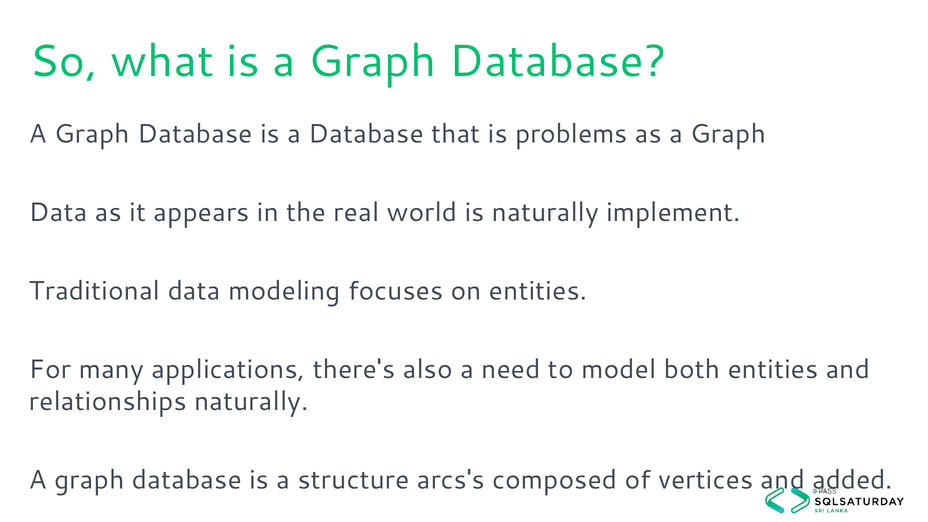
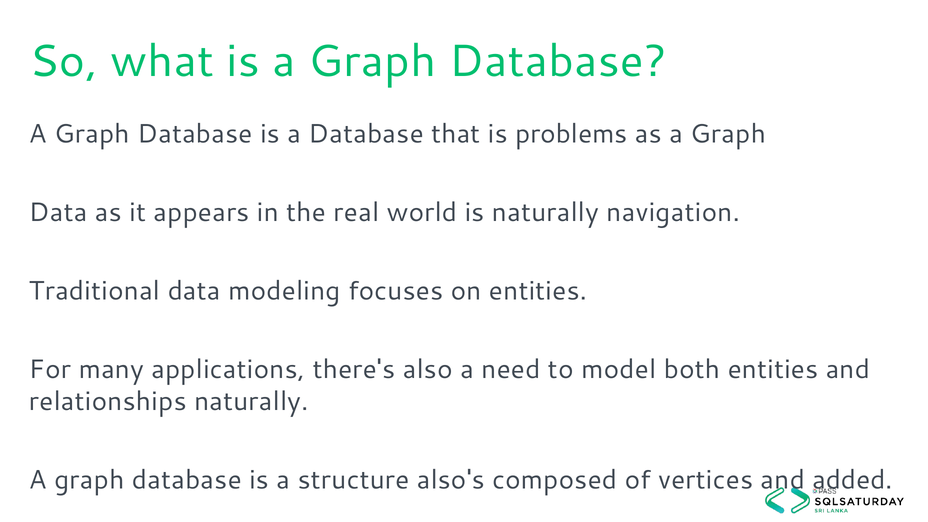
implement: implement -> navigation (673, 212)
arcs's: arcs's -> also's (451, 480)
